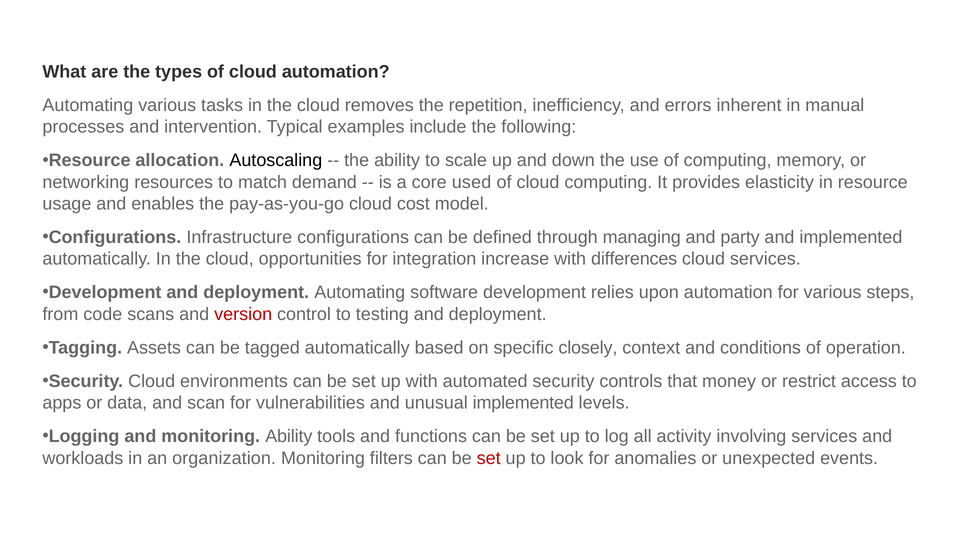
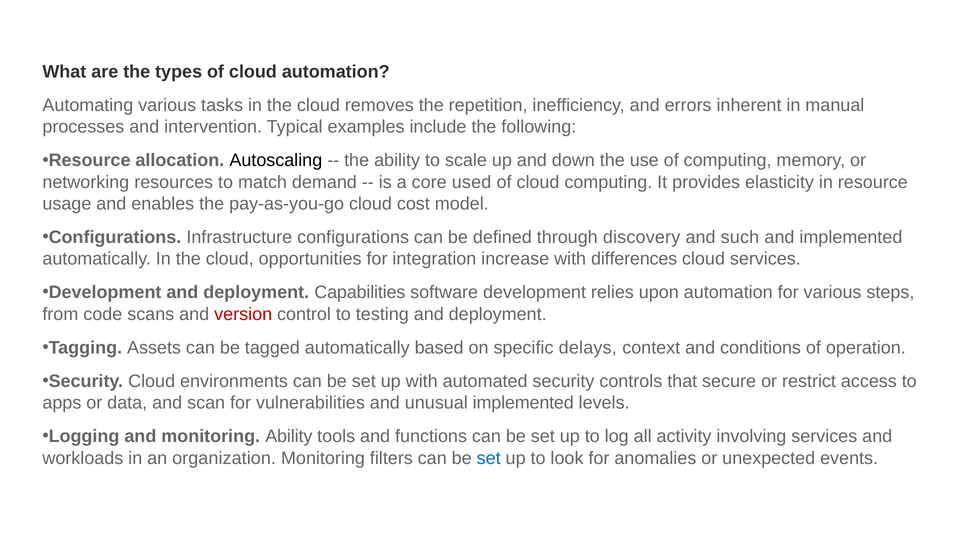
managing: managing -> discovery (642, 237)
party: party -> such (740, 237)
deployment Automating: Automating -> Capabilities (360, 292)
closely: closely -> delays (588, 347)
money: money -> secure (729, 381)
set colour: red -> blue (489, 458)
